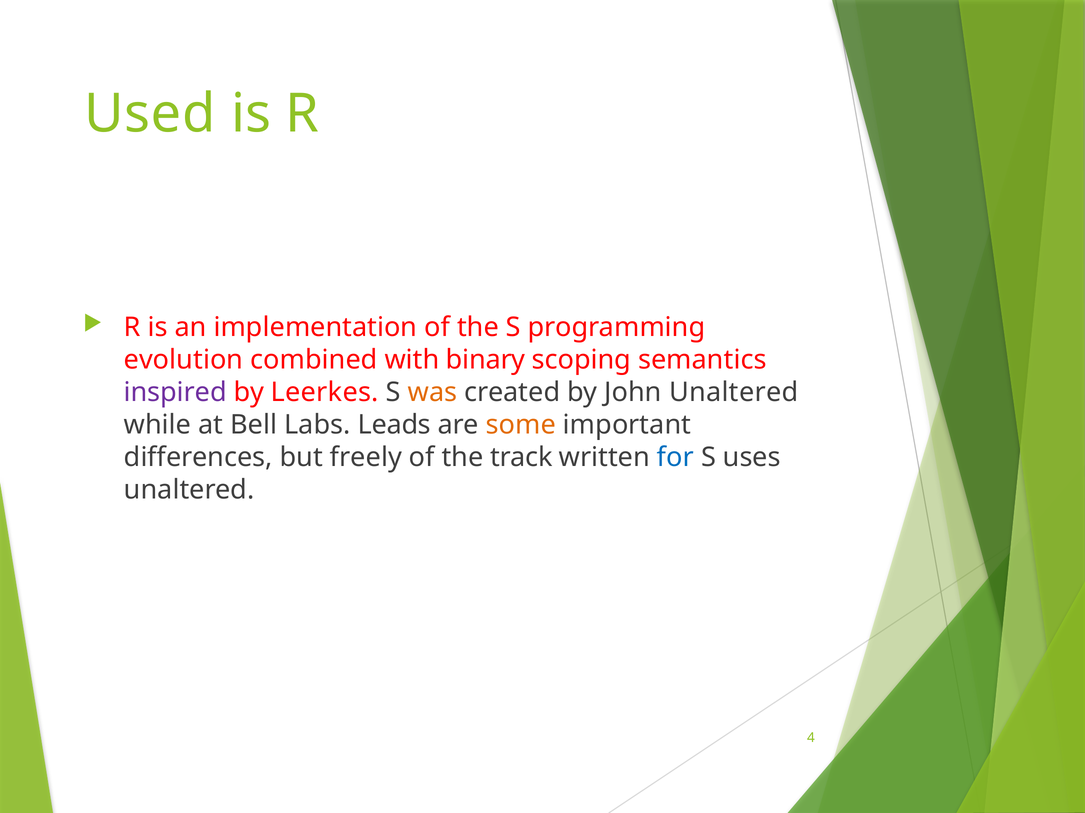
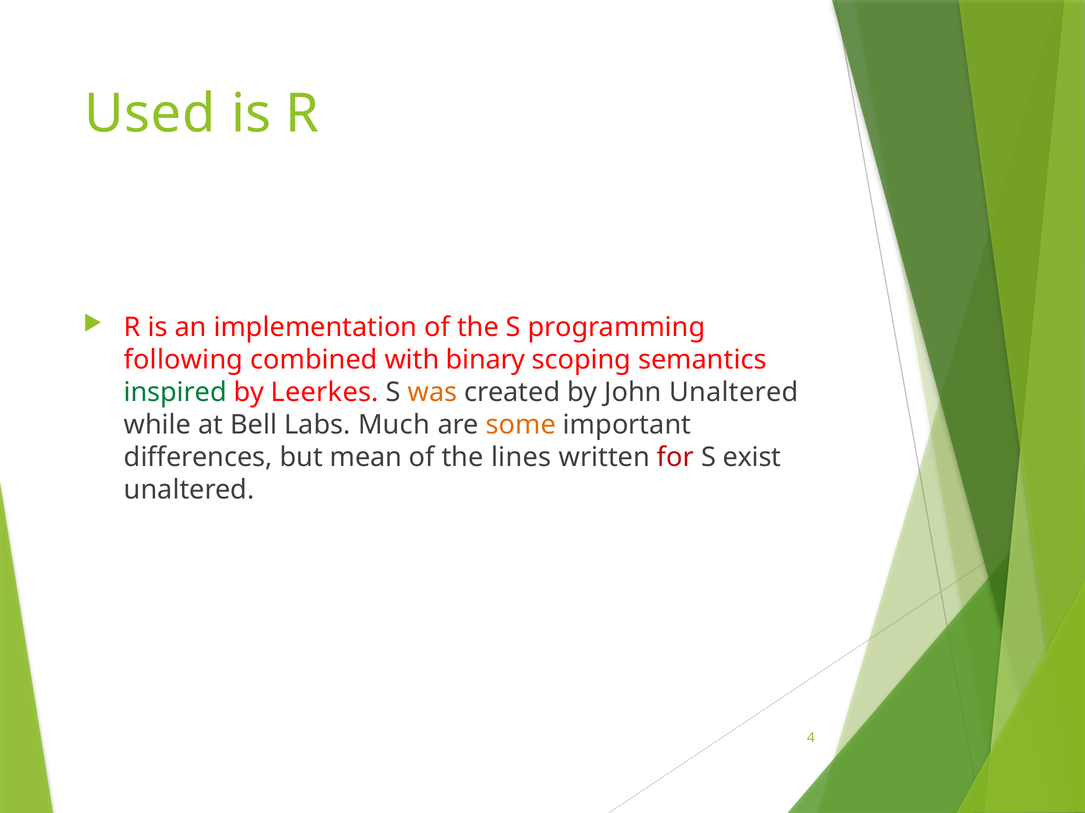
evolution: evolution -> following (183, 360)
inspired colour: purple -> green (175, 393)
Leads: Leads -> Much (394, 425)
freely: freely -> mean (366, 458)
track: track -> lines (521, 458)
for colour: blue -> red (675, 458)
uses: uses -> exist (752, 458)
